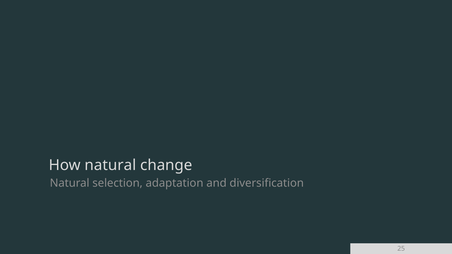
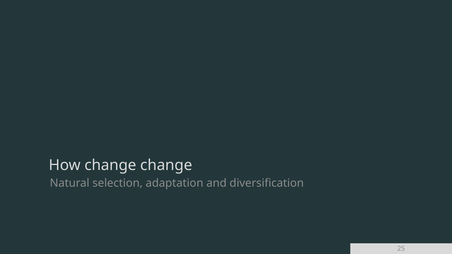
How natural: natural -> change (110, 165)
